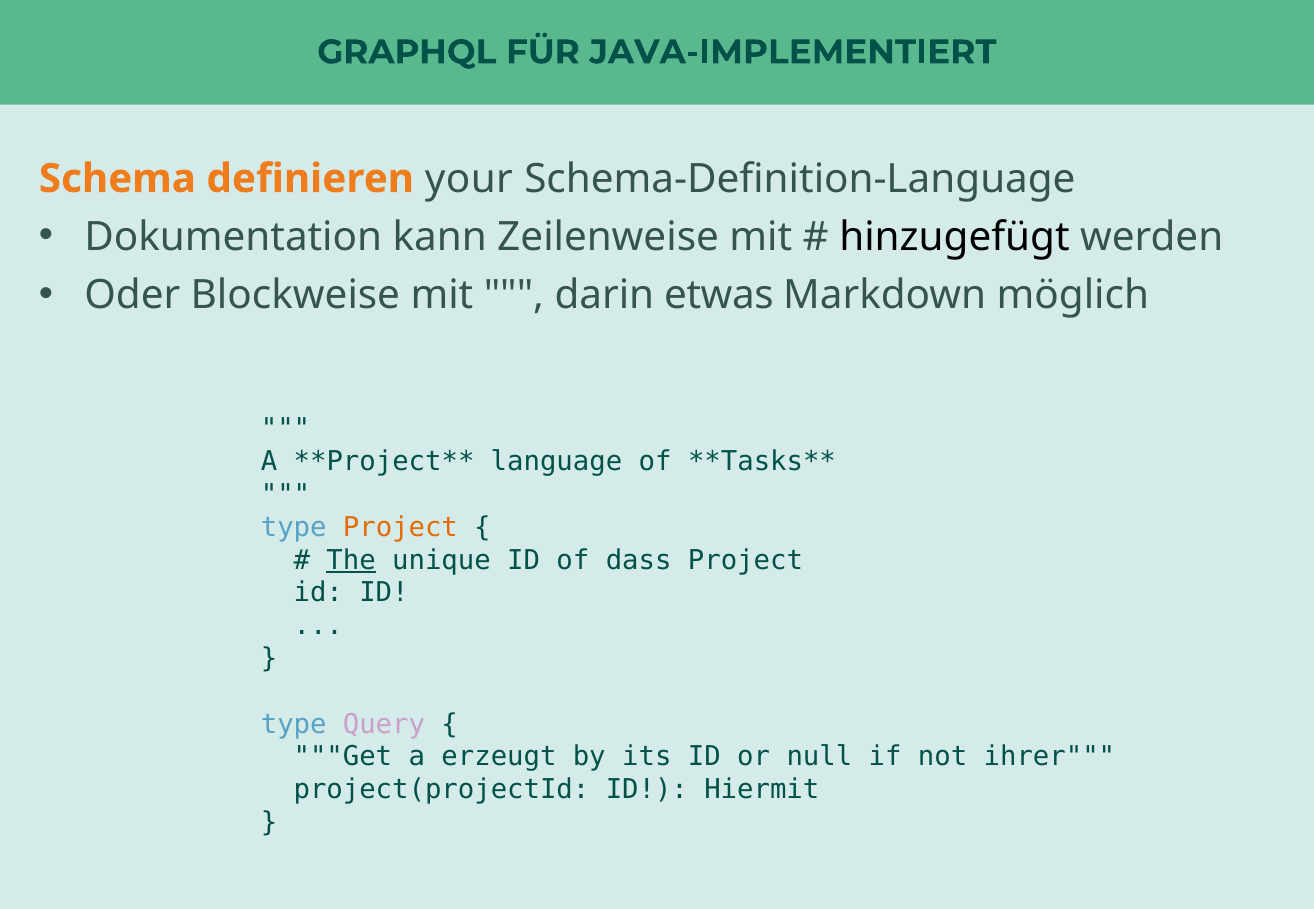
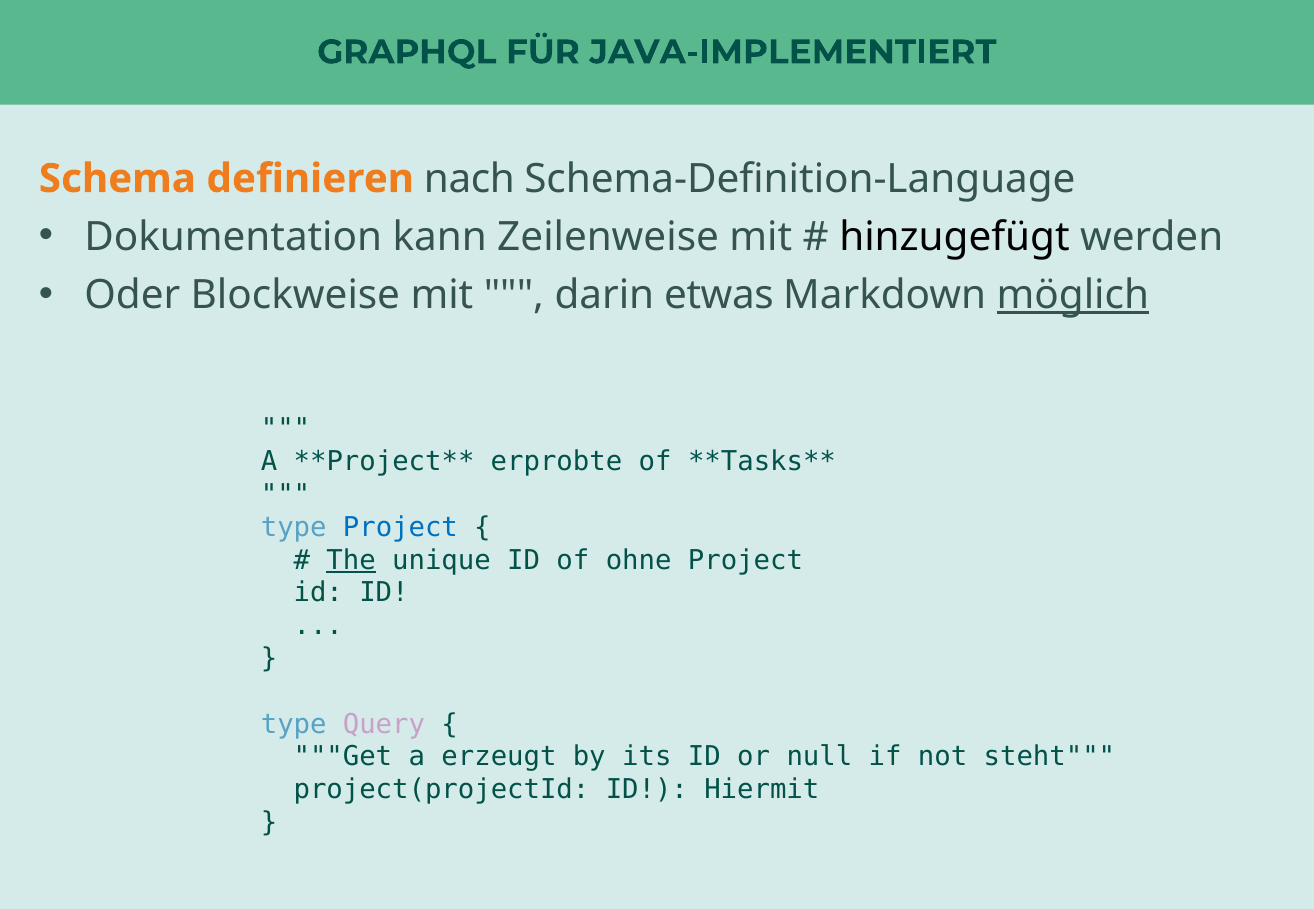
your: your -> nach (469, 179)
möglich underline: none -> present (1073, 295)
language: language -> erprobte (556, 462)
Project colour: orange -> blue (400, 528)
dass: dass -> ohne (639, 560)
ihrer: ihrer -> steht (1049, 758)
